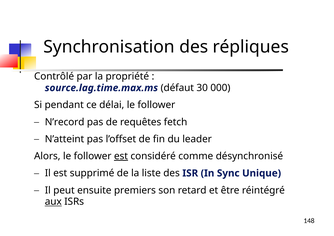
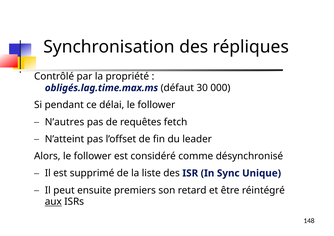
source.lag.time.max.ms: source.lag.time.max.ms -> obligés.lag.time.max.ms (101, 88)
N’record: N’record -> N’autres (65, 122)
est underline: present -> none (121, 156)
